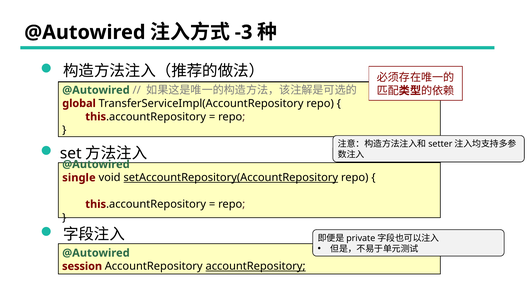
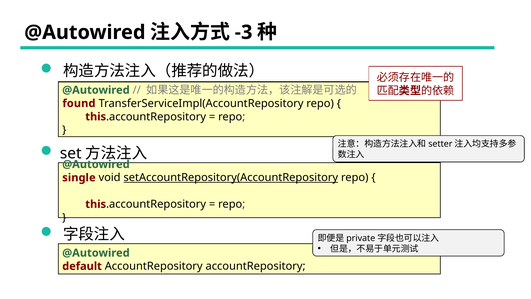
global: global -> found (79, 103)
session: session -> default (82, 266)
accountRepository underline: present -> none (256, 266)
